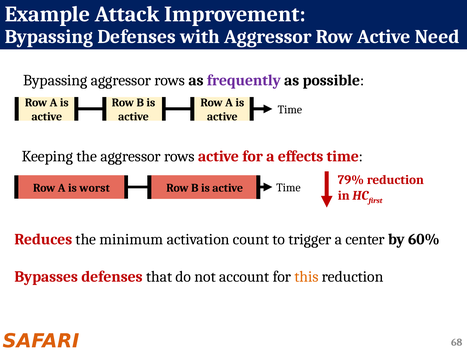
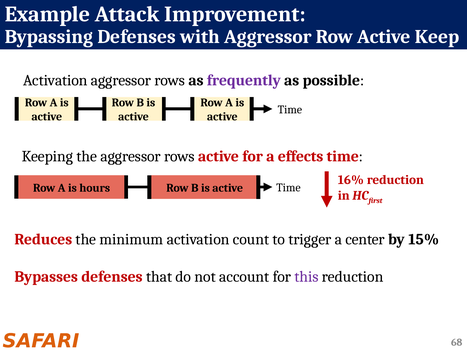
Need: Need -> Keep (437, 37)
Bypassing: Bypassing -> Activation (55, 80)
79%: 79% -> 16% (351, 180)
worst: worst -> hours (95, 187)
60%: 60% -> 15% (424, 239)
this colour: orange -> purple (307, 276)
